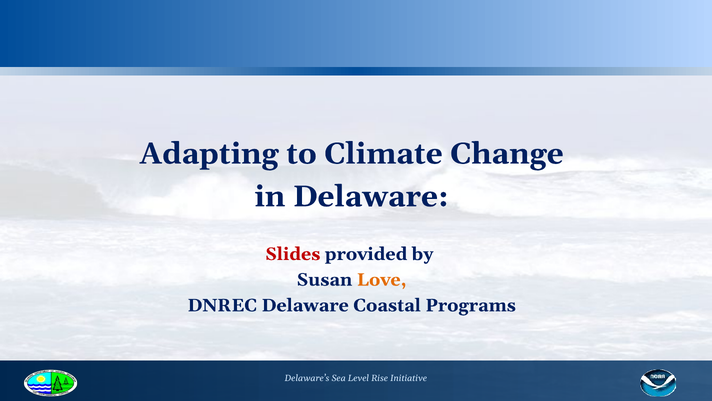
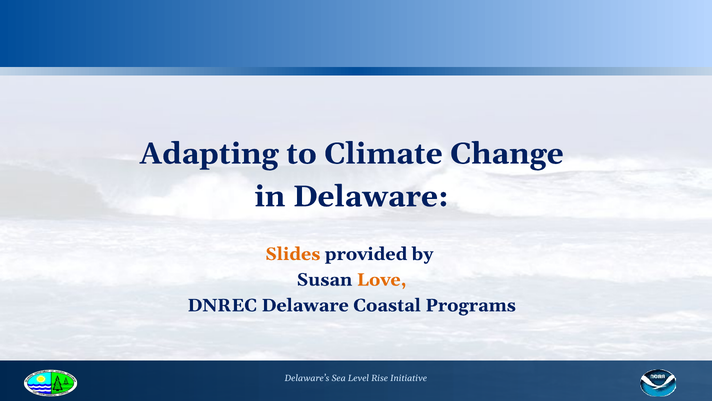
Slides colour: red -> orange (293, 254)
